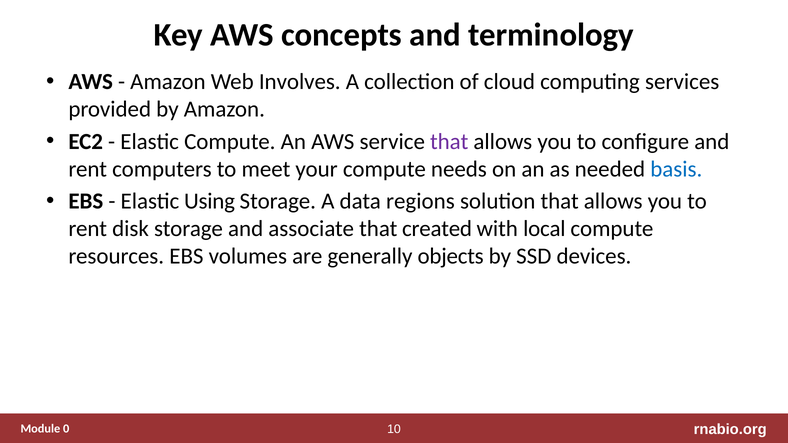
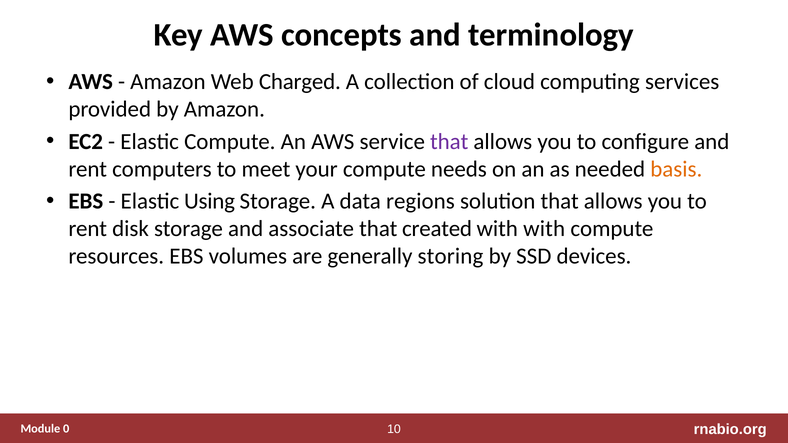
Involves: Involves -> Charged (300, 82)
basis colour: blue -> orange (676, 169)
with local: local -> with (544, 229)
objects: objects -> storing (450, 257)
